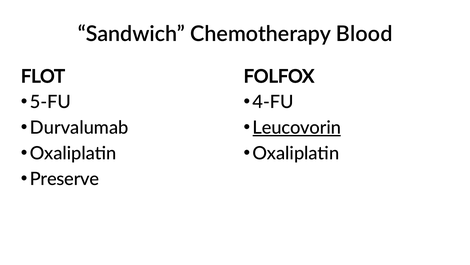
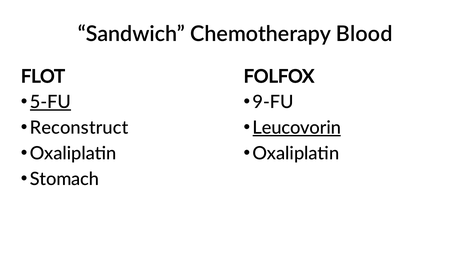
5-FU underline: none -> present (50, 102)
4-FU: 4-FU -> 9-FU (273, 102)
Durvalumab: Durvalumab -> Reconstruct (79, 128)
Preserve: Preserve -> Stomach (64, 179)
